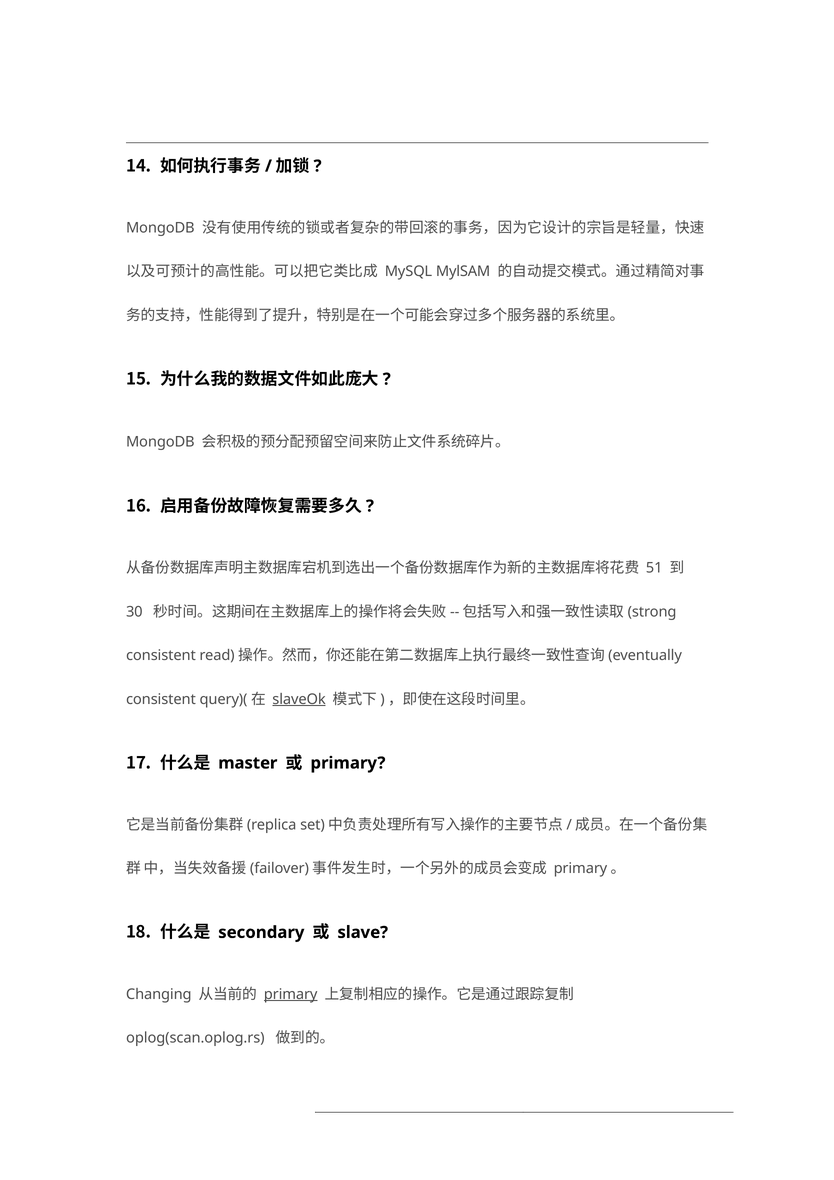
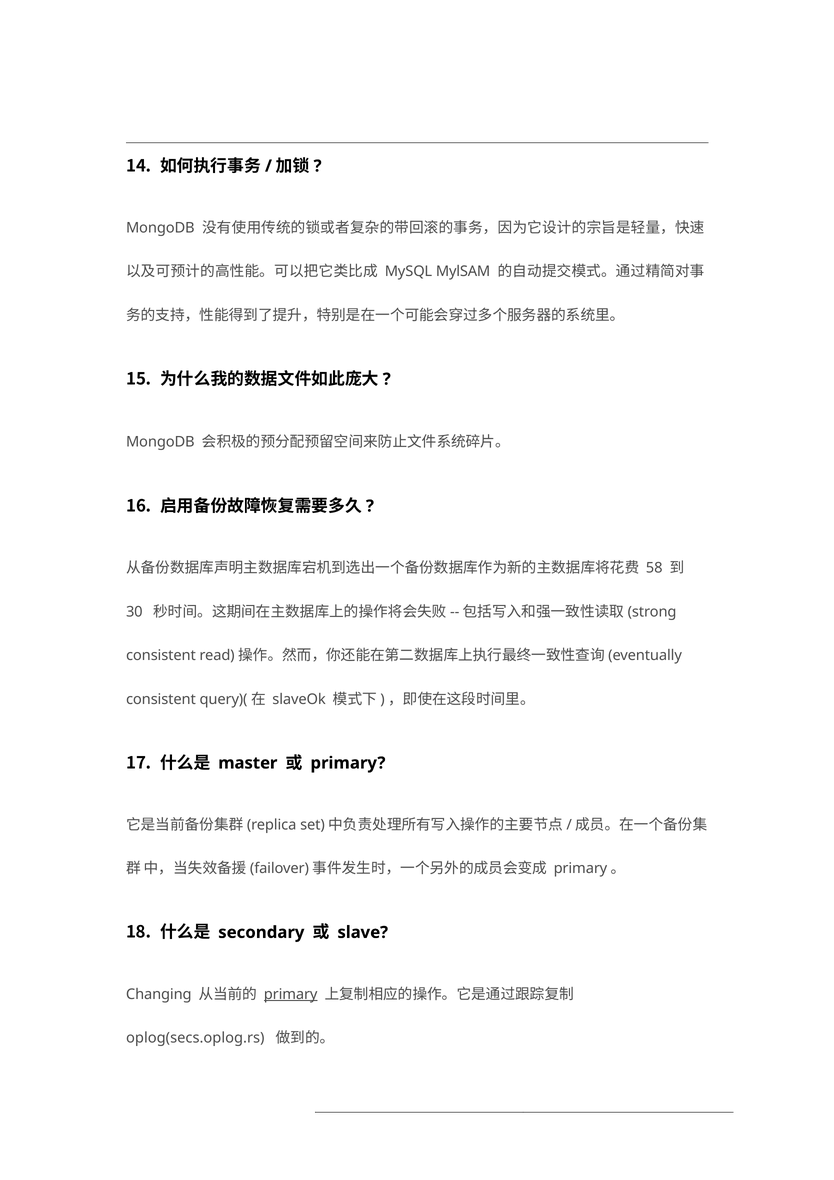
51: 51 -> 58 (654, 568)
slaveOk underline: present -> none (299, 699)
oplog(scan.oplog.rs: oplog(scan.oplog.rs -> oplog(secs.oplog.rs (195, 1038)
